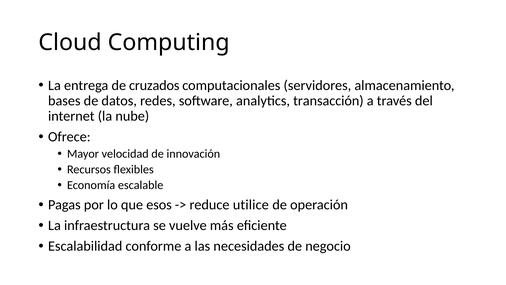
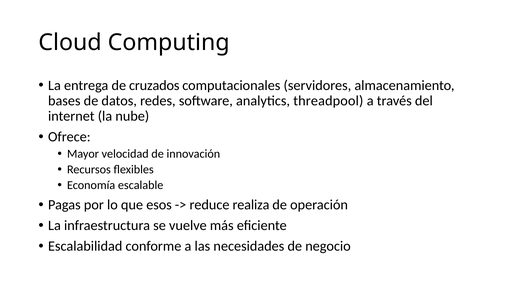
transacción: transacción -> threadpool (328, 101)
utilice: utilice -> realiza (251, 205)
